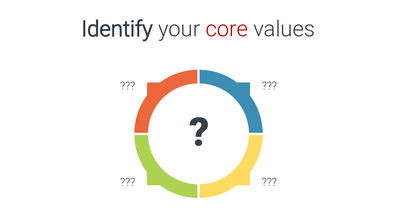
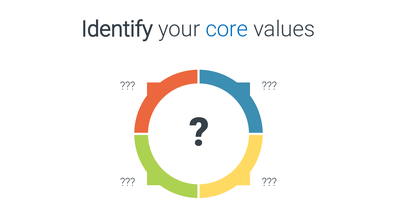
core colour: red -> blue (227, 29)
